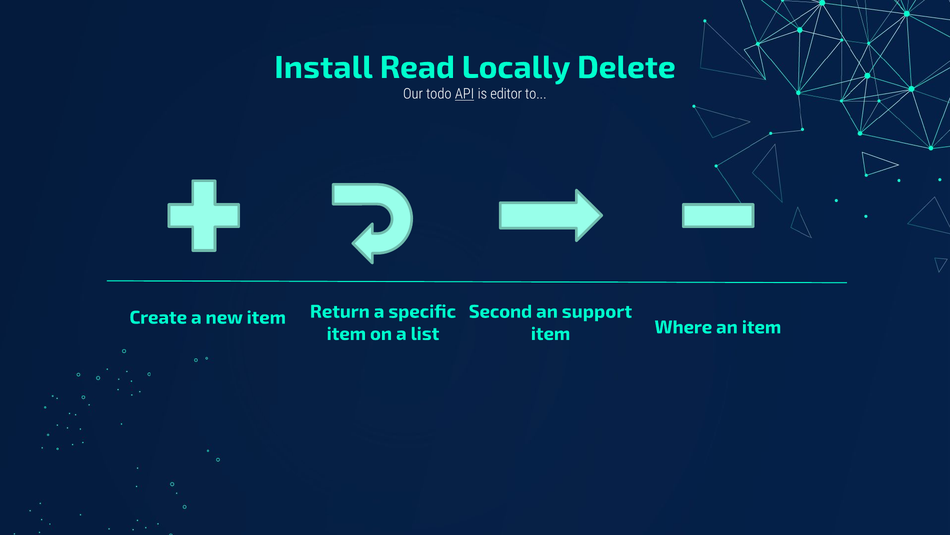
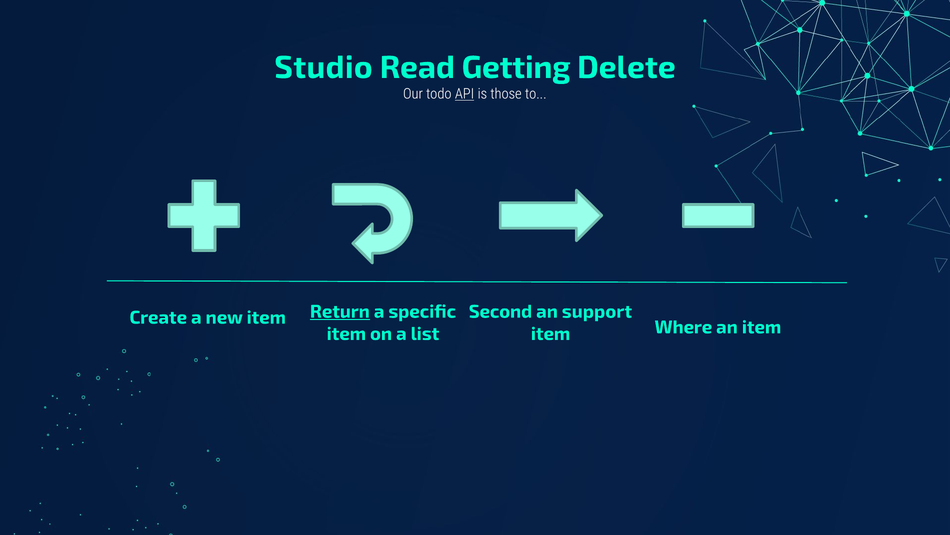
Install: Install -> Studio (323, 67)
Locally: Locally -> Getting (516, 67)
editor: editor -> those (506, 94)
Return underline: none -> present (340, 311)
